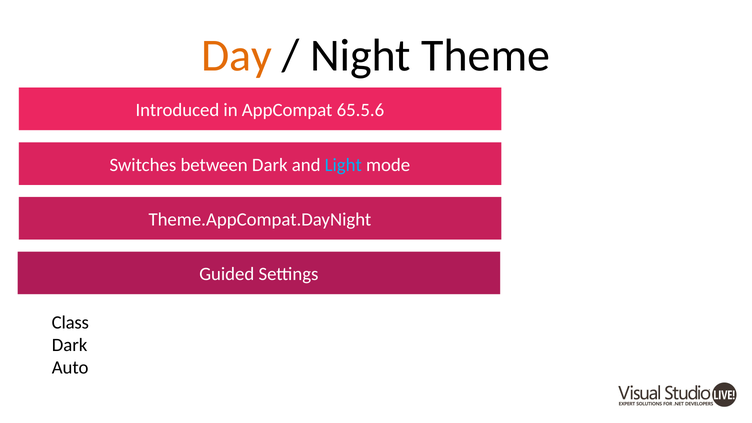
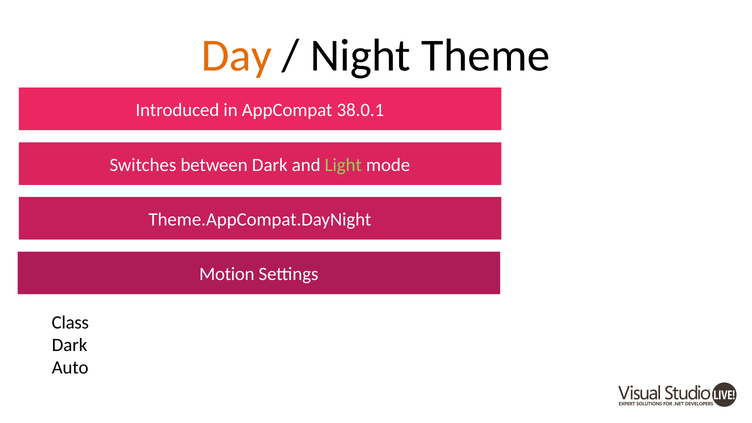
65.5.6: 65.5.6 -> 38.0.1 (360, 110)
Light colour: light blue -> light green (343, 165)
Guided: Guided -> Motion (227, 274)
